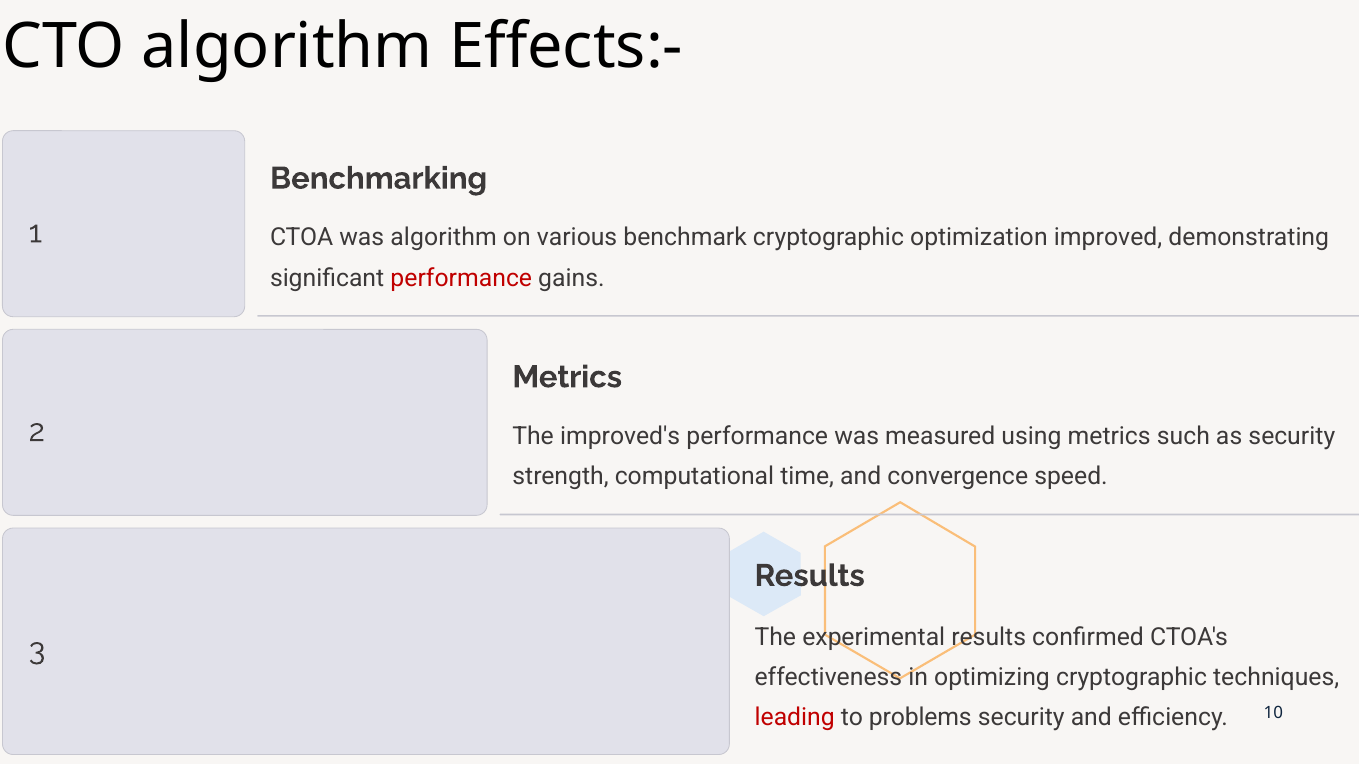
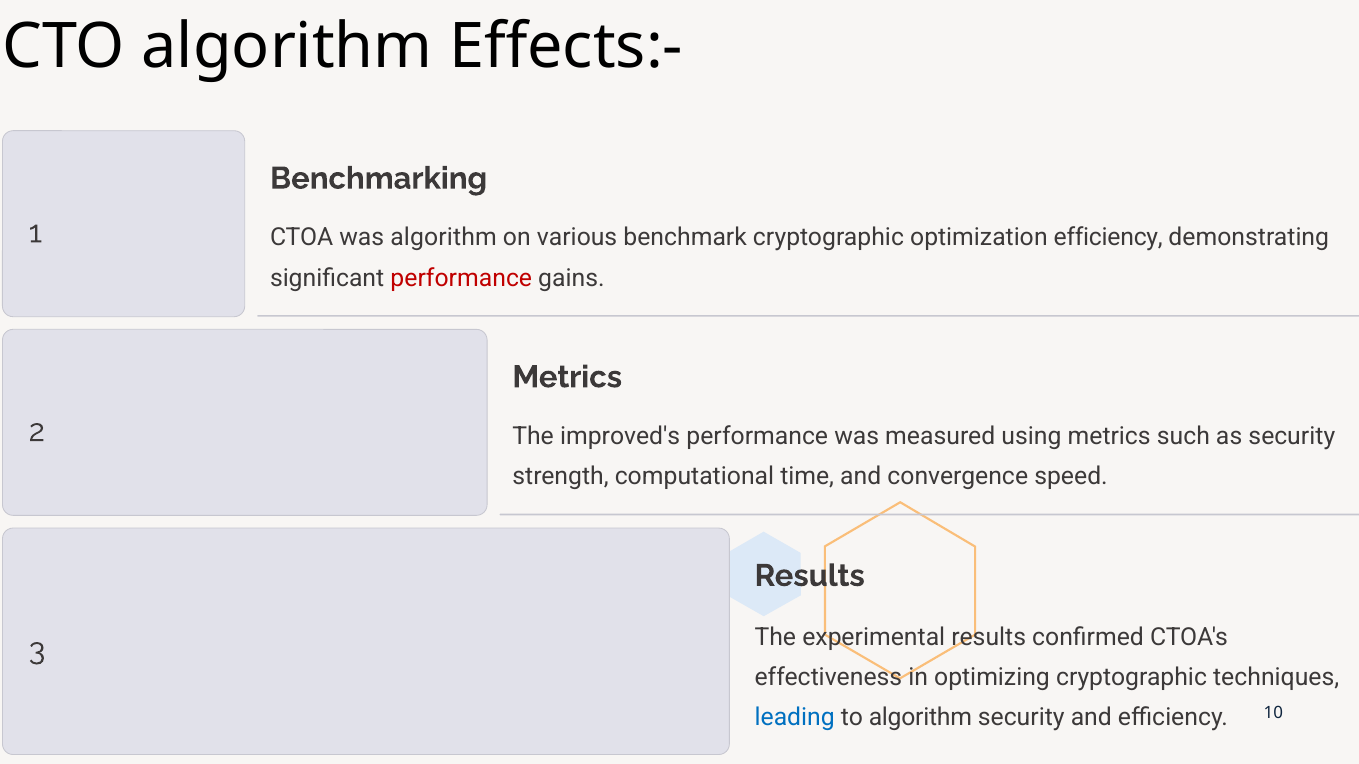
optimization improved: improved -> efficiency (1108, 238)
leading colour: red -> blue (795, 718)
to problems: problems -> algorithm (920, 718)
